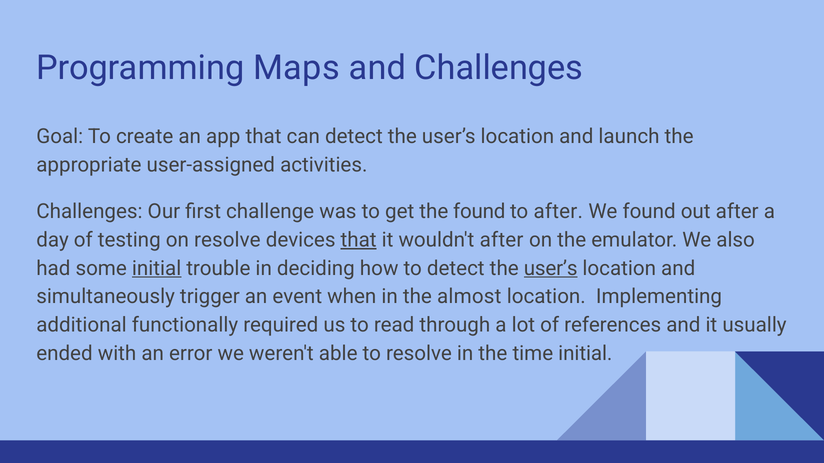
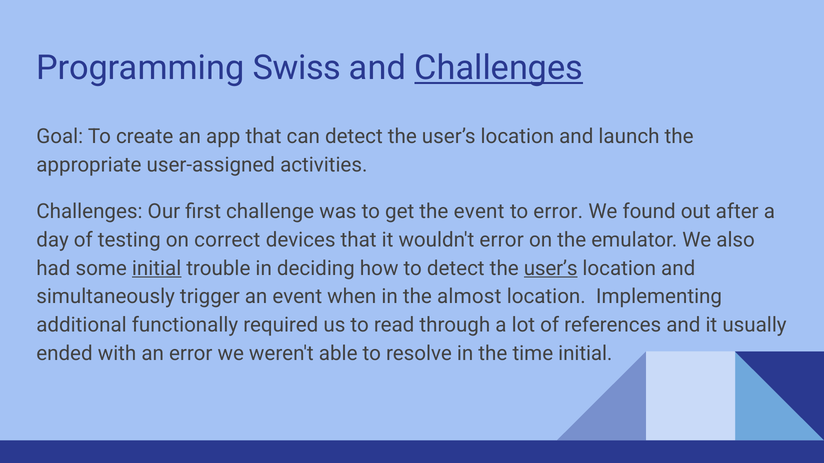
Maps: Maps -> Swiss (297, 68)
Challenges underline: none -> present (499, 68)
the found: found -> event (479, 212)
to after: after -> error (558, 212)
on resolve: resolve -> correct (227, 240)
that underline: present -> none (359, 240)
wouldn't after: after -> error (502, 240)
